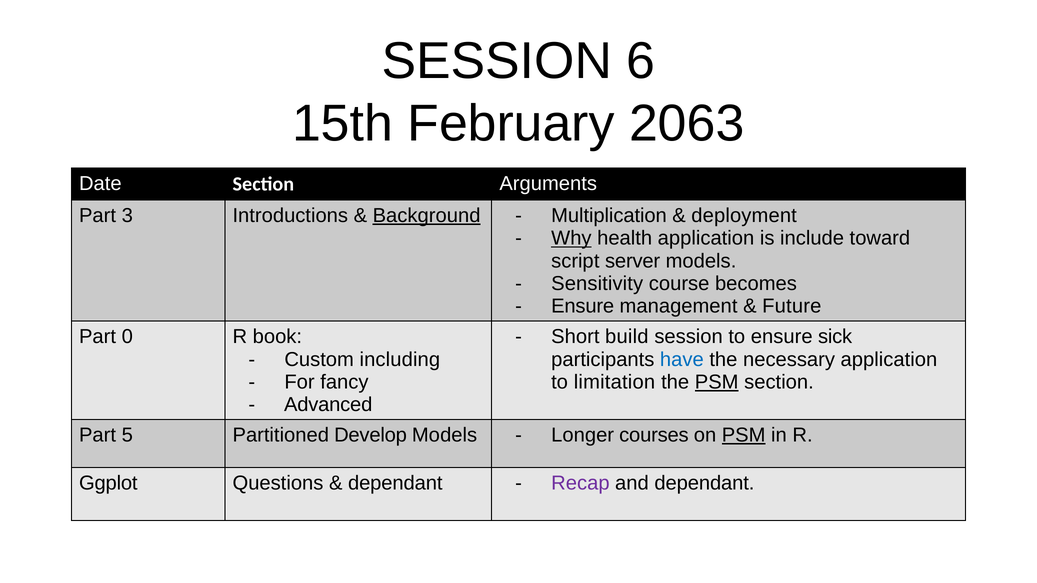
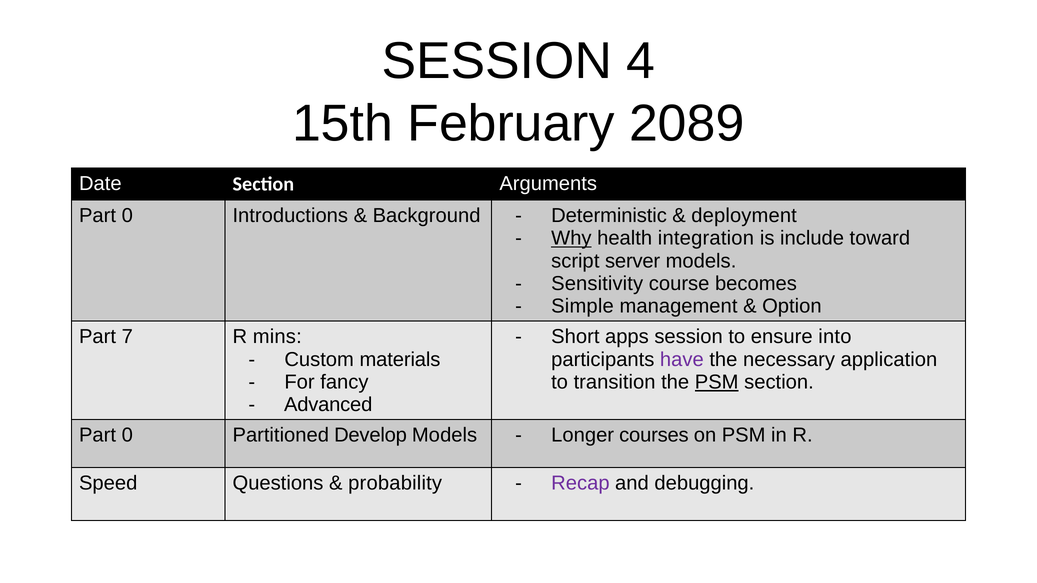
6: 6 -> 4 (641, 61)
2063: 2063 -> 2089 (687, 123)
3: 3 -> 0 (127, 216)
Background underline: present -> none (427, 216)
Multiplication: Multiplication -> Deterministic (609, 216)
health application: application -> integration (706, 238)
Ensure: Ensure -> Simple (583, 306)
Future: Future -> Option (792, 306)
0: 0 -> 7 (127, 337)
book: book -> mins (277, 337)
build: build -> apps (627, 337)
sick: sick -> into (835, 337)
including: including -> materials (400, 360)
have colour: blue -> purple (682, 360)
limitation: limitation -> transition (615, 382)
5: 5 -> 0 (127, 435)
PSM underline: present -> none (744, 435)
Ggplot: Ggplot -> Speed (108, 483)
dependant: dependant -> probability (395, 483)
and dependant: dependant -> debugging (704, 483)
